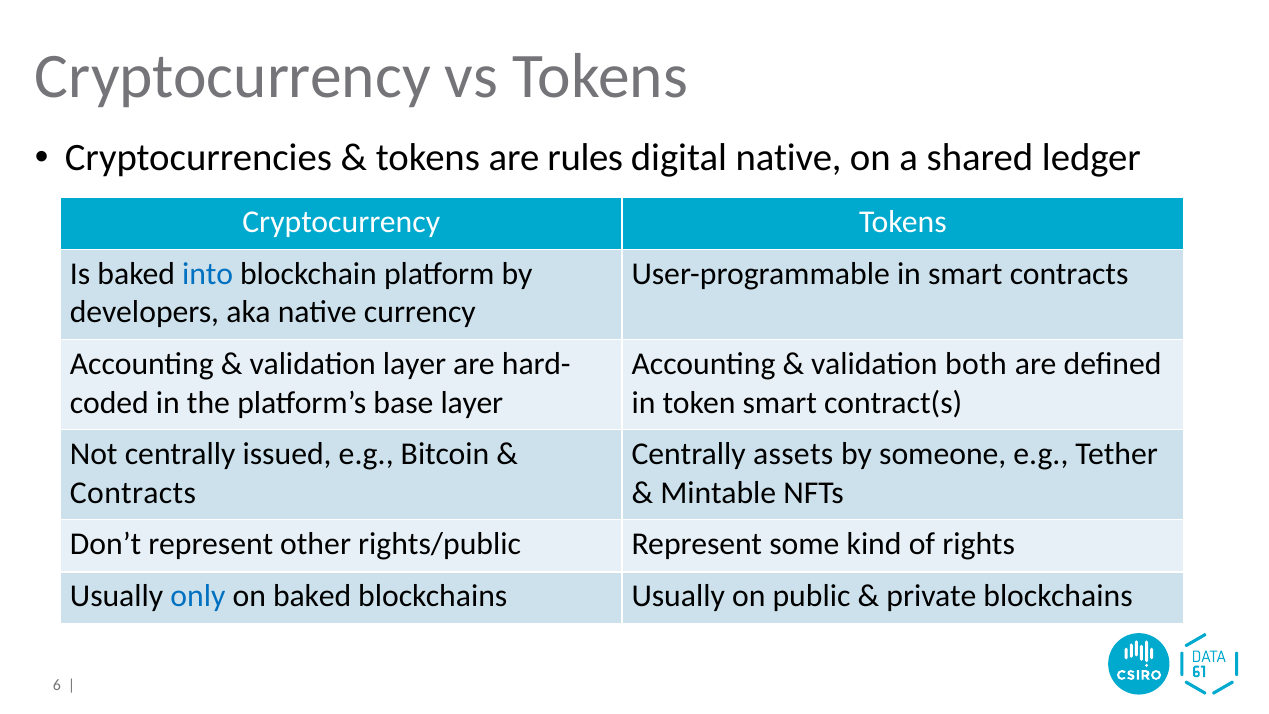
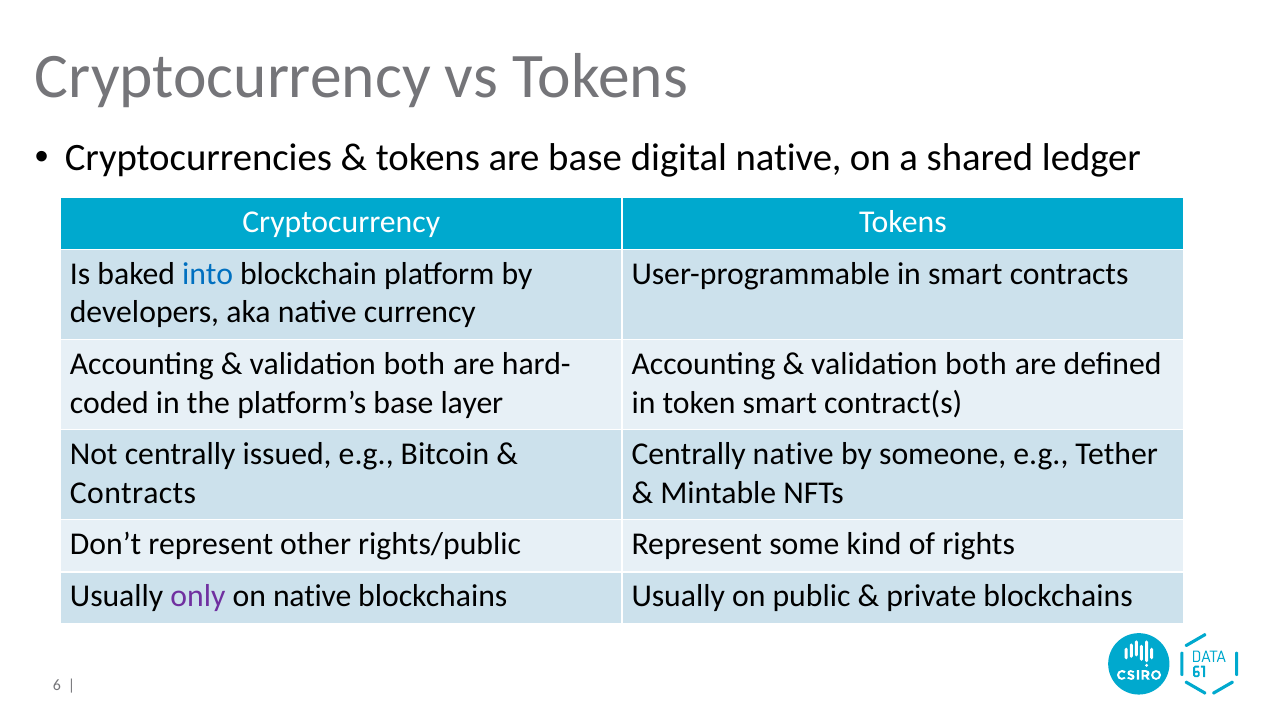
are rules: rules -> base (585, 158)
layer: layer -> both (414, 364)
Centrally assets: assets -> native (793, 454)
only colour: blue -> purple (198, 596)
on baked: baked -> native (312, 596)
